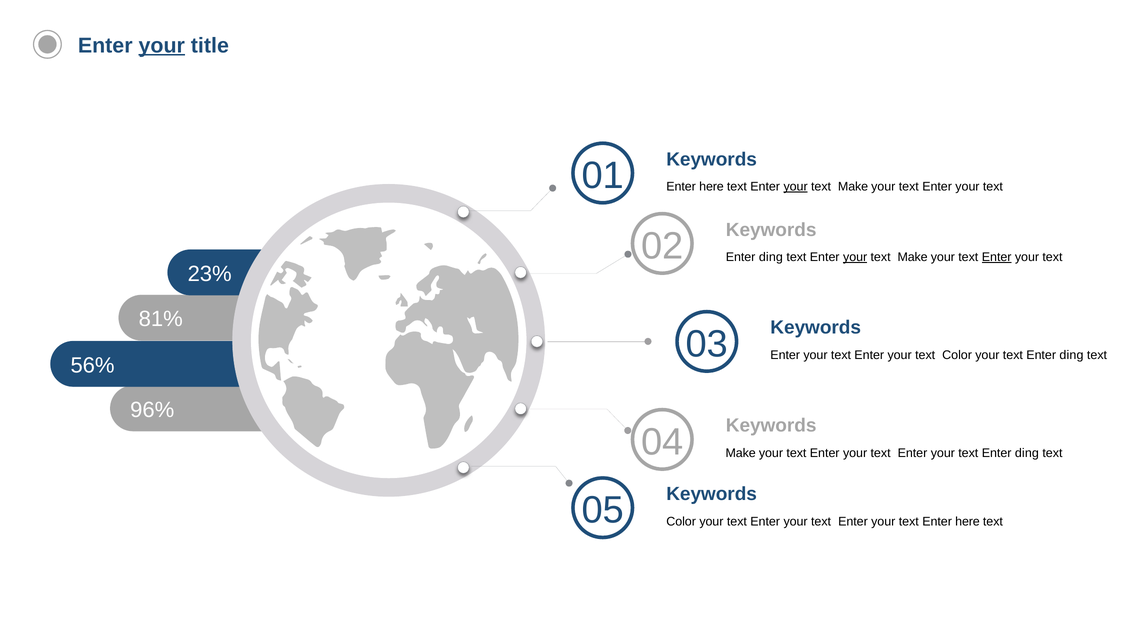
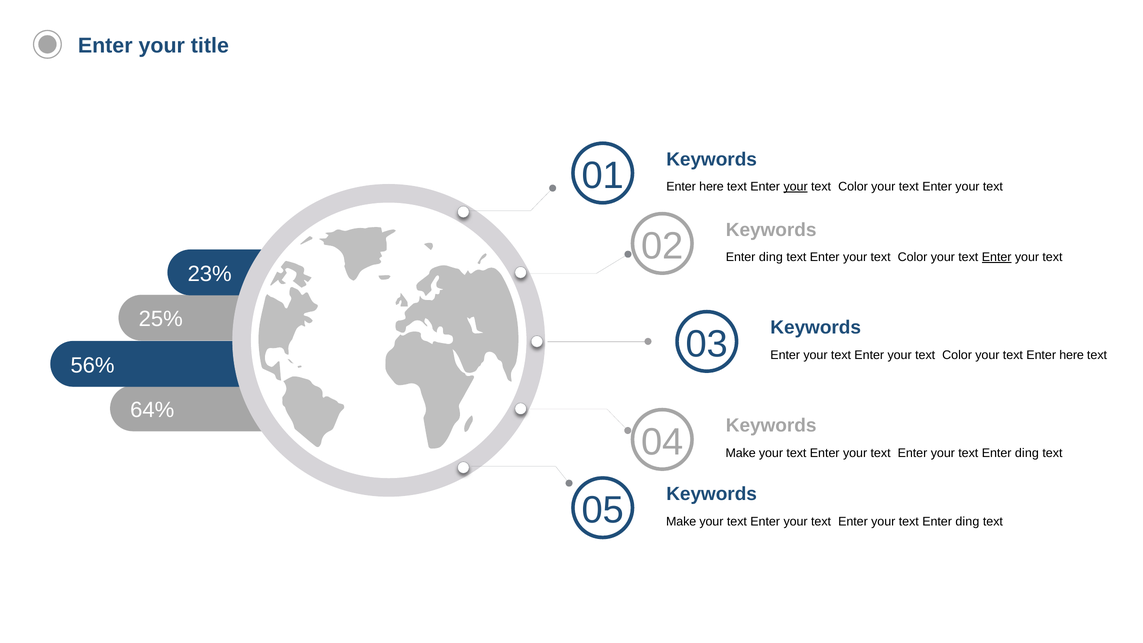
your underline: present -> none (162, 46)
Make: Make -> Color (853, 187)
your underline: present -> none (855, 257)
Make: Make -> Color (913, 257)
81%: 81% -> 25% (161, 319)
ding: ding -> here (1072, 355)
96%: 96% -> 64% (152, 410)
Color: Color -> Make (681, 521)
here: here -> ding (967, 521)
